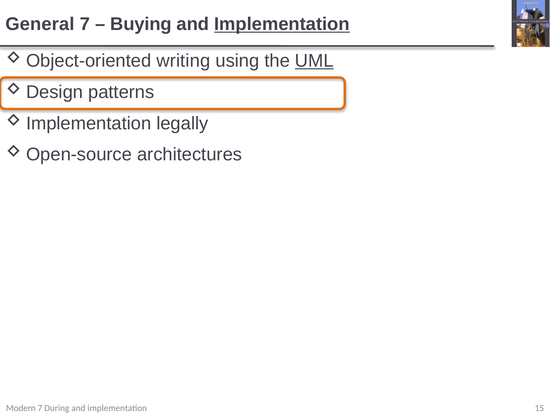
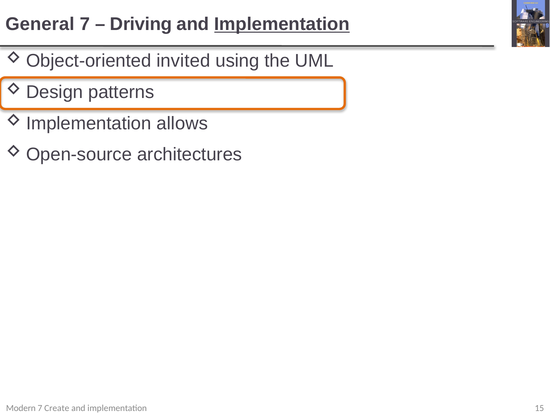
Buying: Buying -> Driving (141, 24)
writing: writing -> invited (183, 61)
UML underline: present -> none (314, 61)
legally: legally -> allows (182, 123)
During: During -> Create (57, 408)
